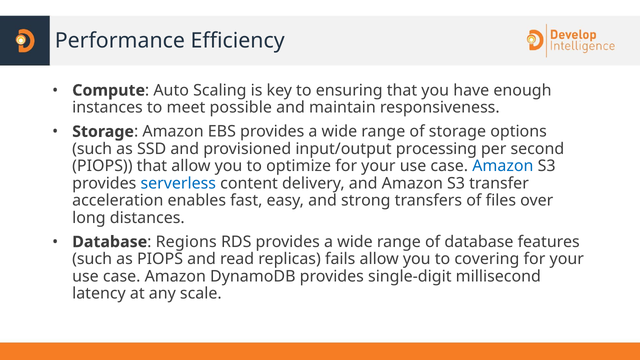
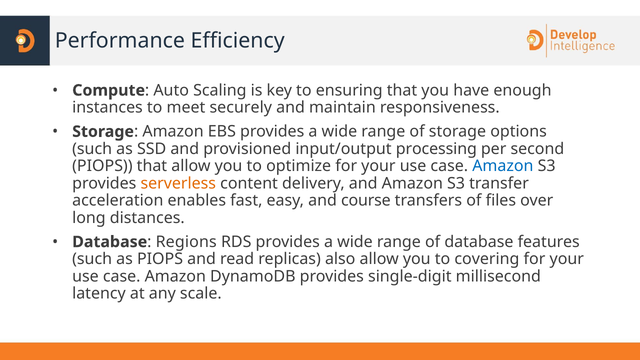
possible: possible -> securely (241, 108)
serverless colour: blue -> orange (178, 183)
strong: strong -> course (366, 201)
fails: fails -> also (340, 259)
